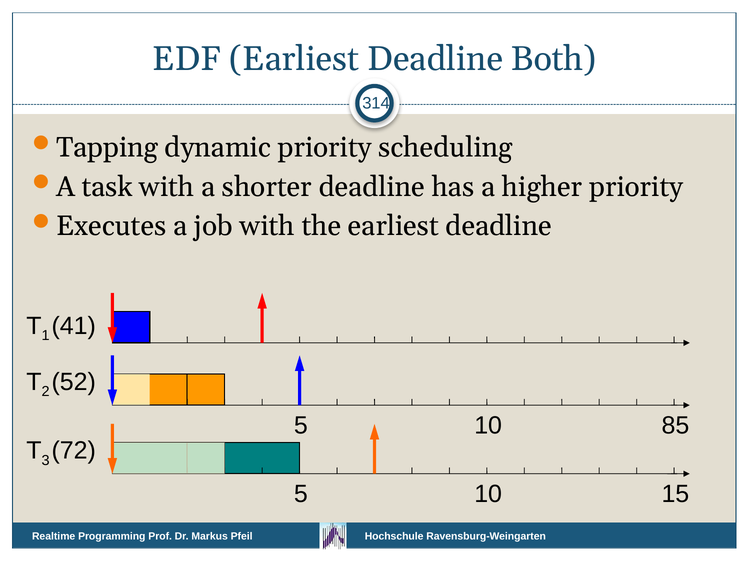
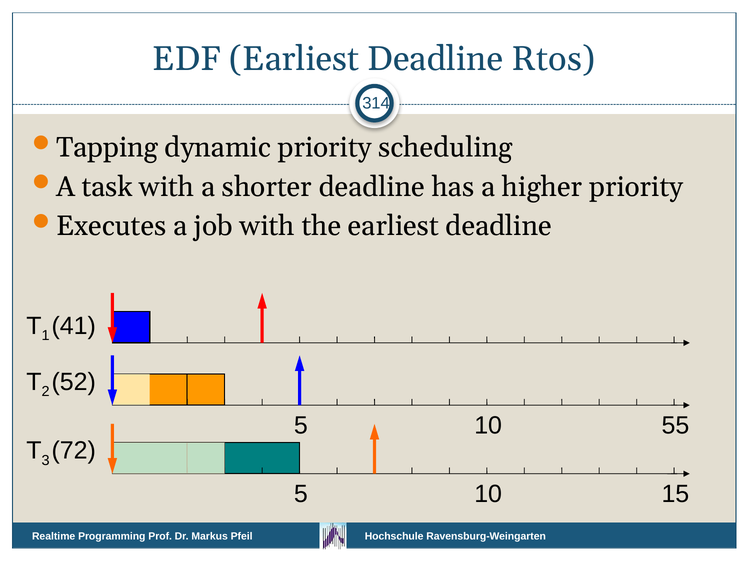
Both: Both -> Rtos (553, 59)
85: 85 -> 55 (675, 426)
